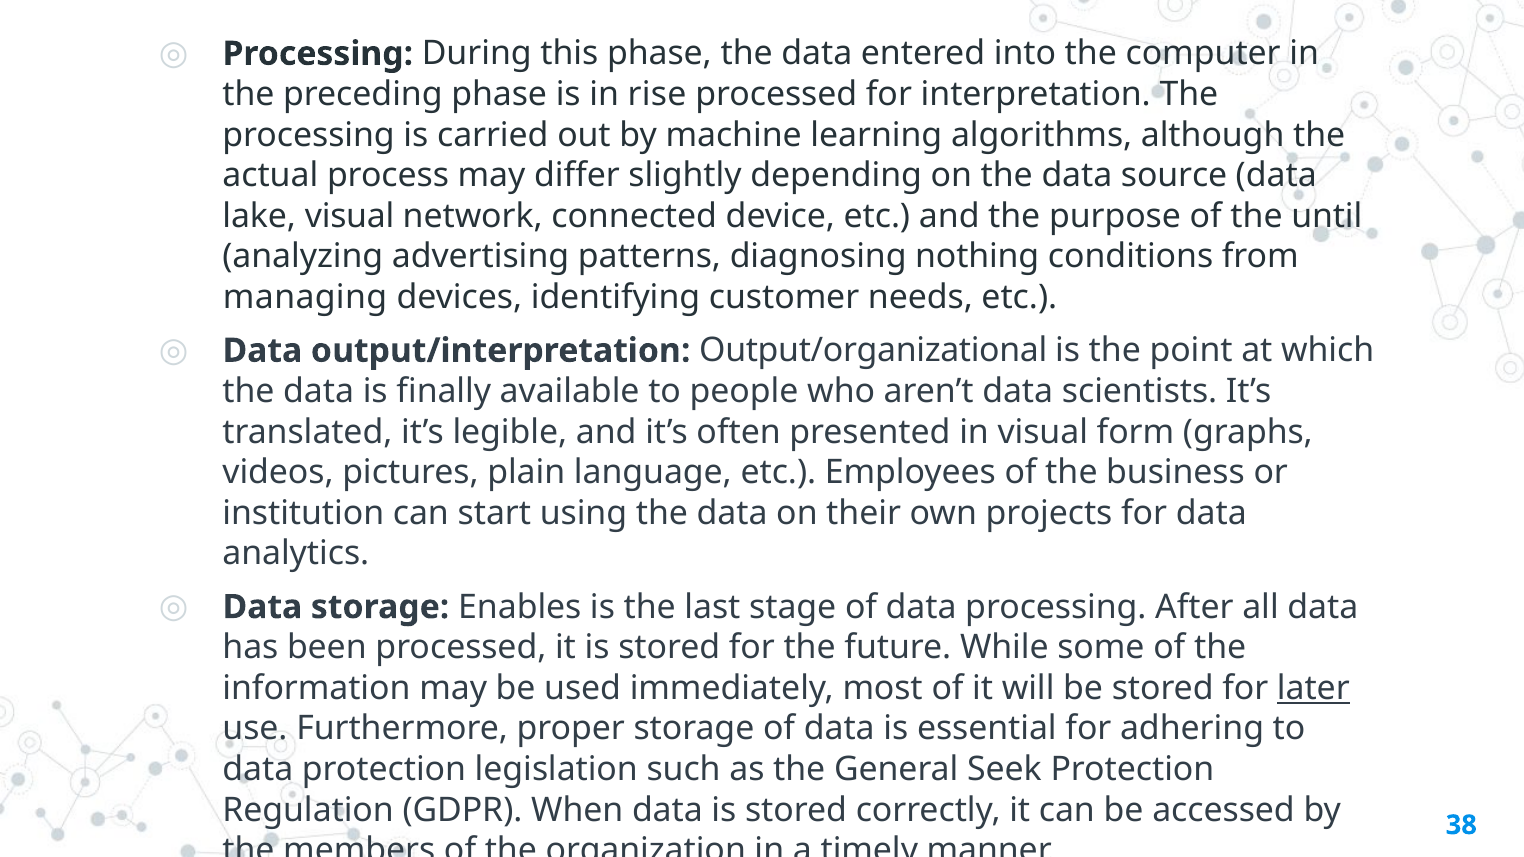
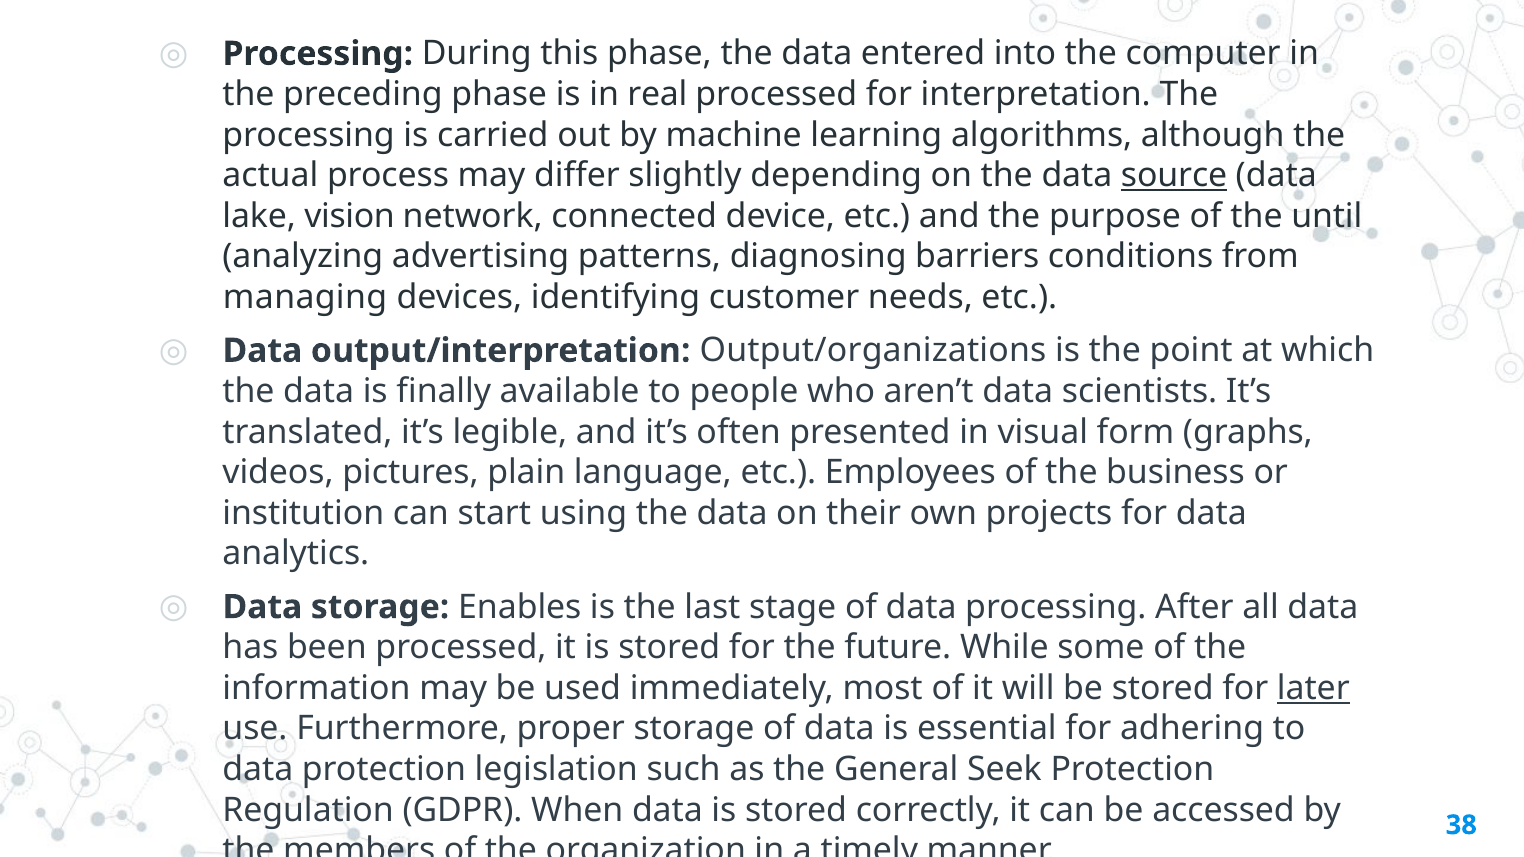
rise: rise -> real (657, 94)
source underline: none -> present (1174, 176)
lake visual: visual -> vision (350, 216)
nothing: nothing -> barriers (977, 257)
Output/organizational: Output/organizational -> Output/organizations (873, 351)
